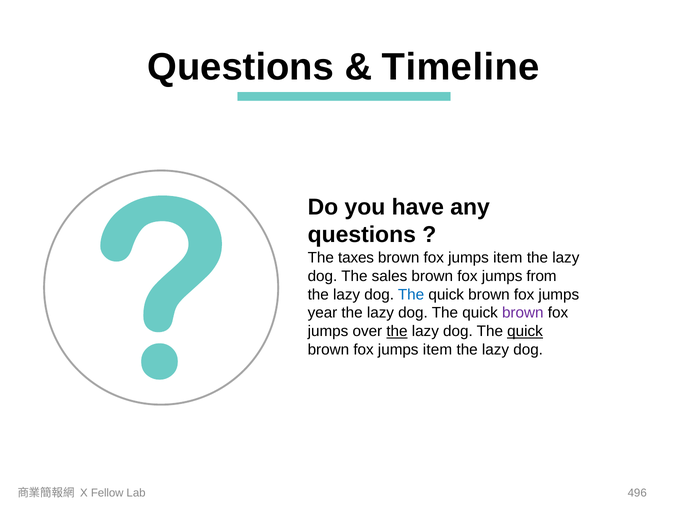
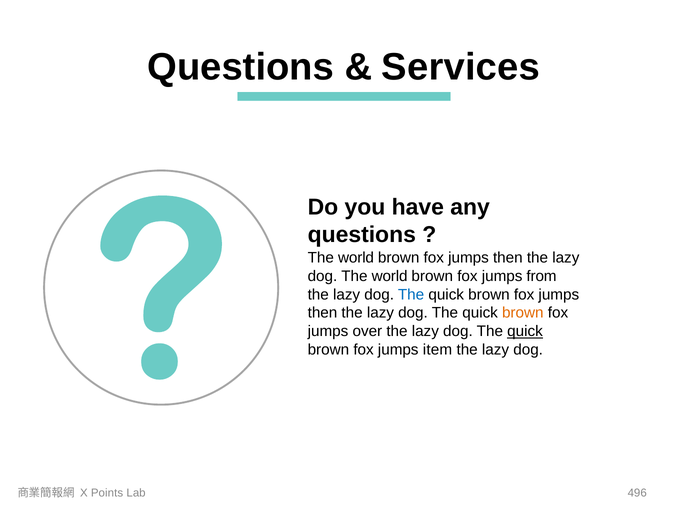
Timeline: Timeline -> Services (461, 67)
taxes: taxes -> world (356, 258)
item: item -> then (508, 258)
dog The sales: sales -> world (390, 276)
year: year -> then (323, 313)
brown colour: purple -> orange (523, 313)
the underline: present -> none (397, 331)
Fellow: Fellow -> Points (107, 493)
